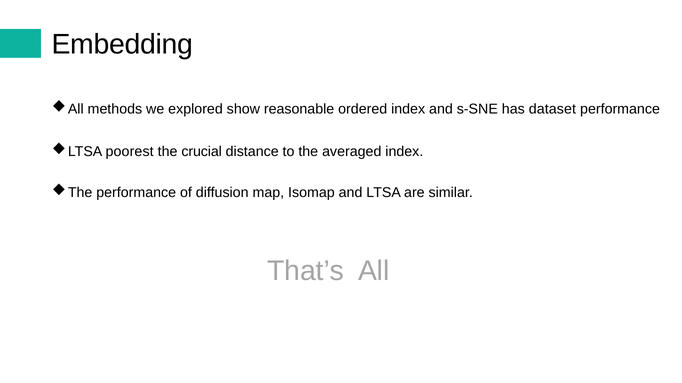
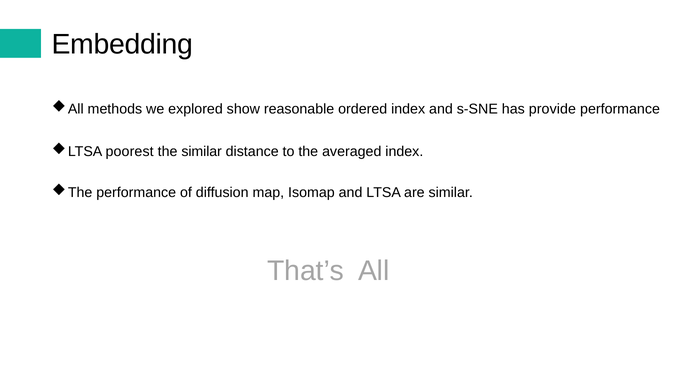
dataset: dataset -> provide (552, 109)
the crucial: crucial -> similar (202, 152)
